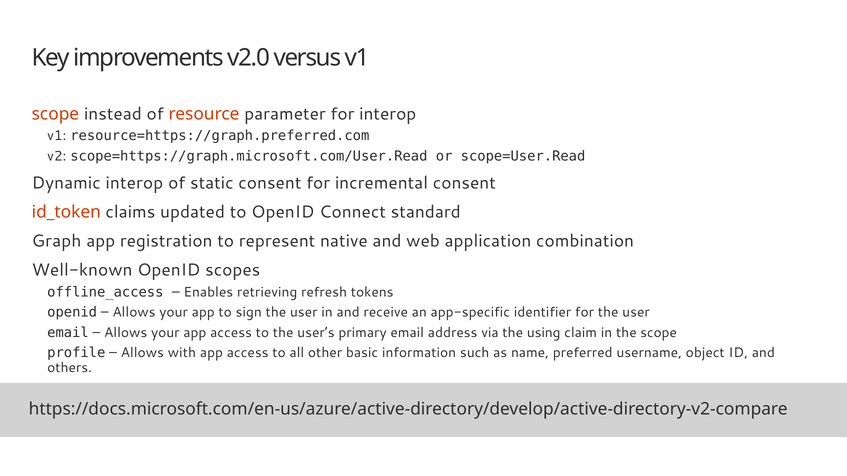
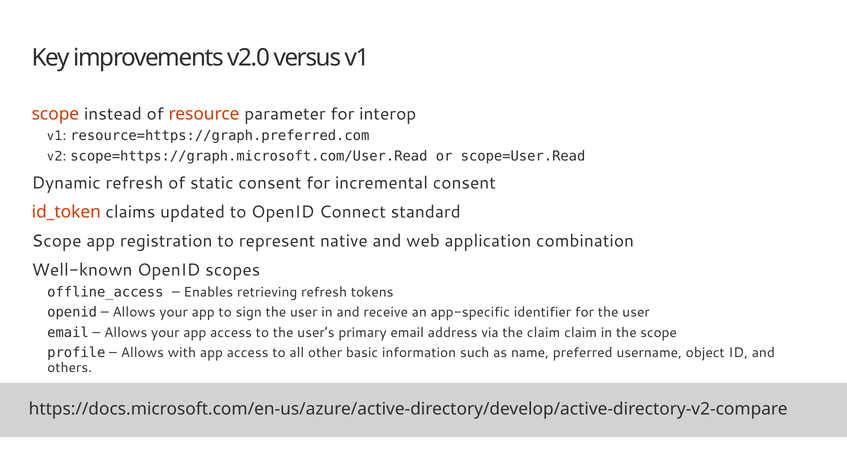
Dynamic interop: interop -> refresh (134, 183)
Graph: Graph -> Scope (57, 241)
the using: using -> claim (544, 333)
